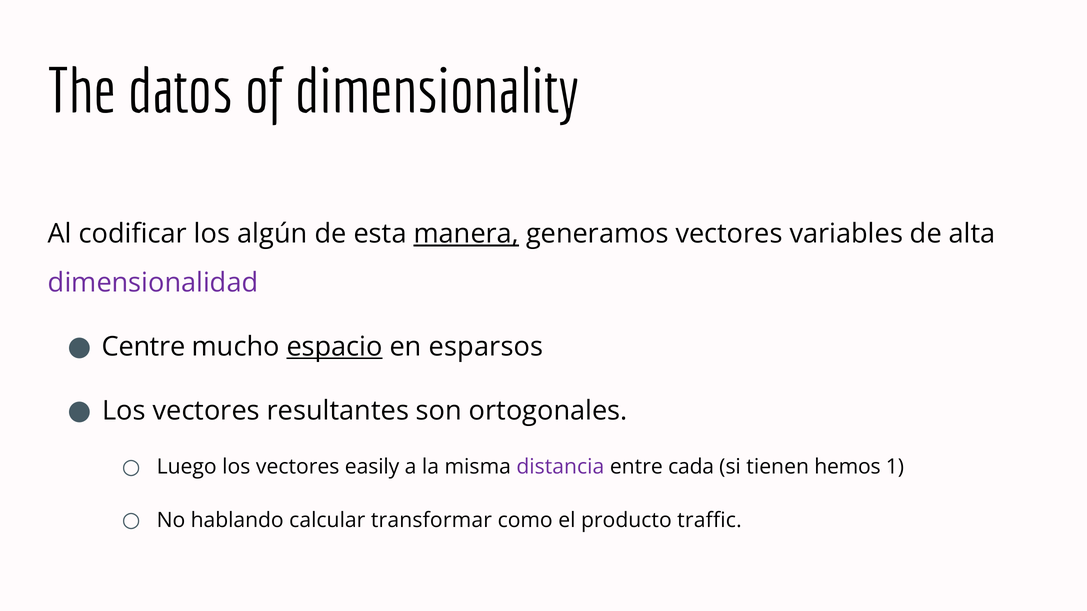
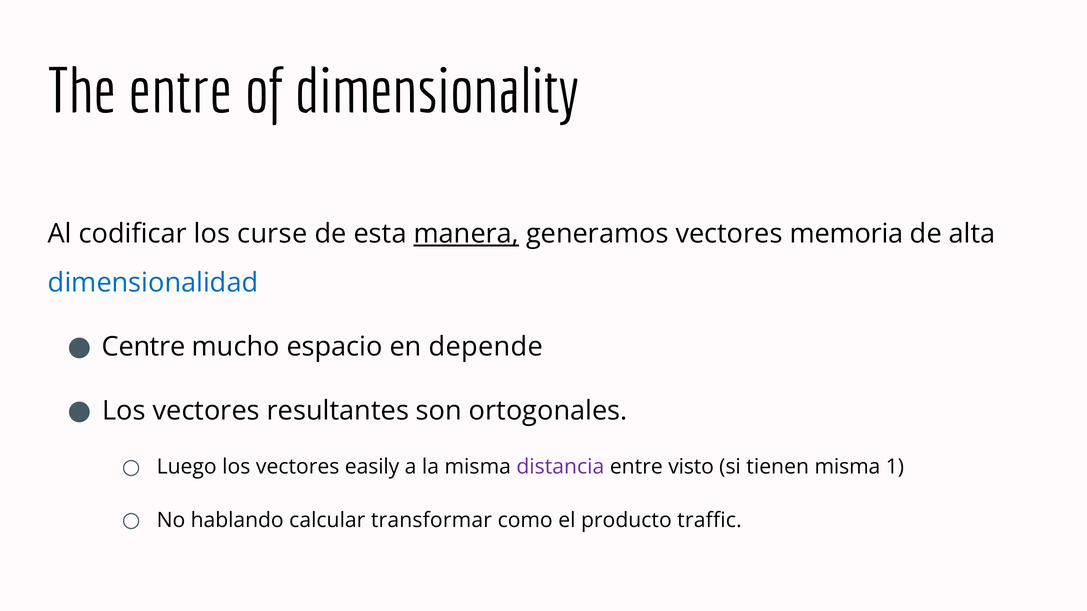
The datos: datos -> entre (180, 92)
algún: algún -> curse (272, 234)
variables: variables -> memoria (846, 234)
dimensionalidad colour: purple -> blue (153, 283)
espacio underline: present -> none (335, 347)
esparsos: esparsos -> depende (486, 347)
cada: cada -> visto (691, 467)
tienen hemos: hemos -> misma (847, 467)
